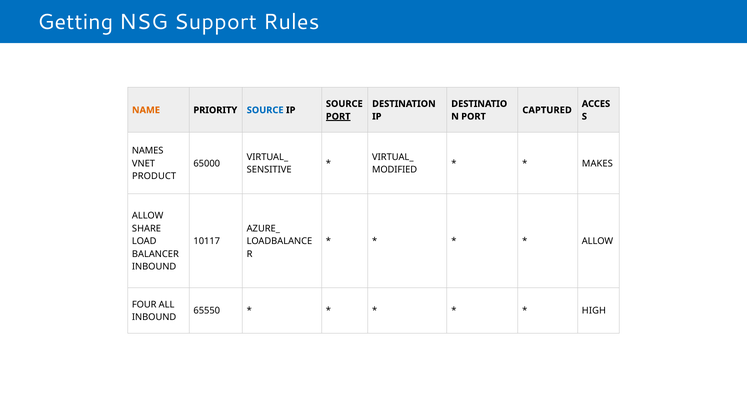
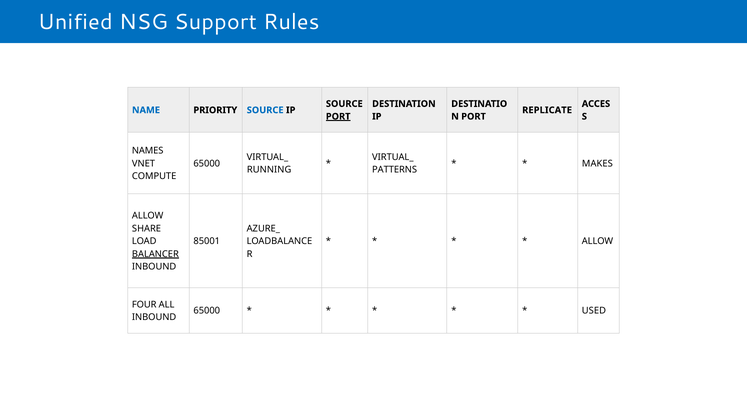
Getting: Getting -> Unified (75, 22)
NAME colour: orange -> blue (146, 110)
CAPTURED: CAPTURED -> REPLICATE (547, 110)
SENSITIVE: SENSITIVE -> RUNNING (269, 170)
MODIFIED: MODIFIED -> PATTERNS (395, 170)
PRODUCT: PRODUCT -> COMPUTE (154, 176)
10117: 10117 -> 85001 (207, 241)
BALANCER underline: none -> present (155, 254)
65550: 65550 -> 65000 (207, 311)
HIGH: HIGH -> USED (594, 311)
